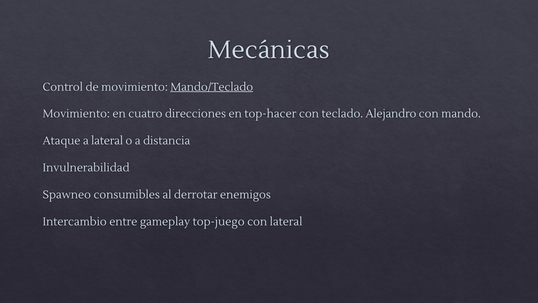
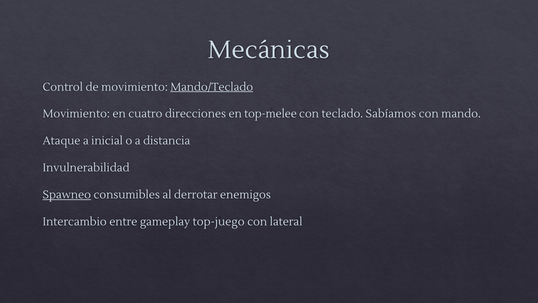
top-hacer: top-hacer -> top-melee (270, 114)
Alejandro: Alejandro -> Sabíamos (391, 114)
a lateral: lateral -> inicial (107, 141)
Spawneo underline: none -> present (67, 195)
